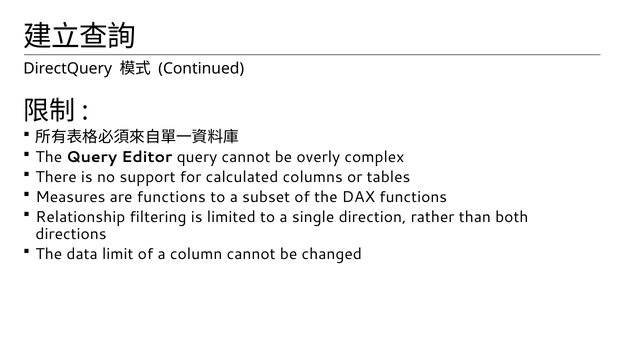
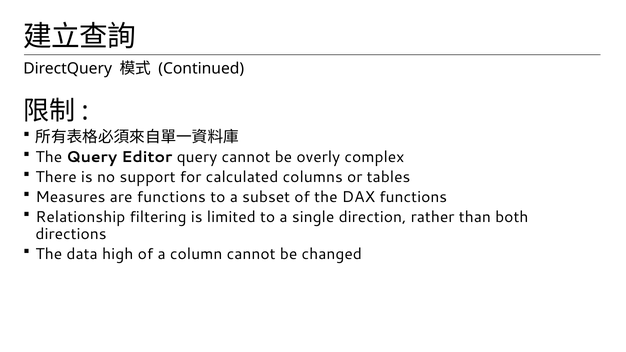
limit: limit -> high (118, 254)
